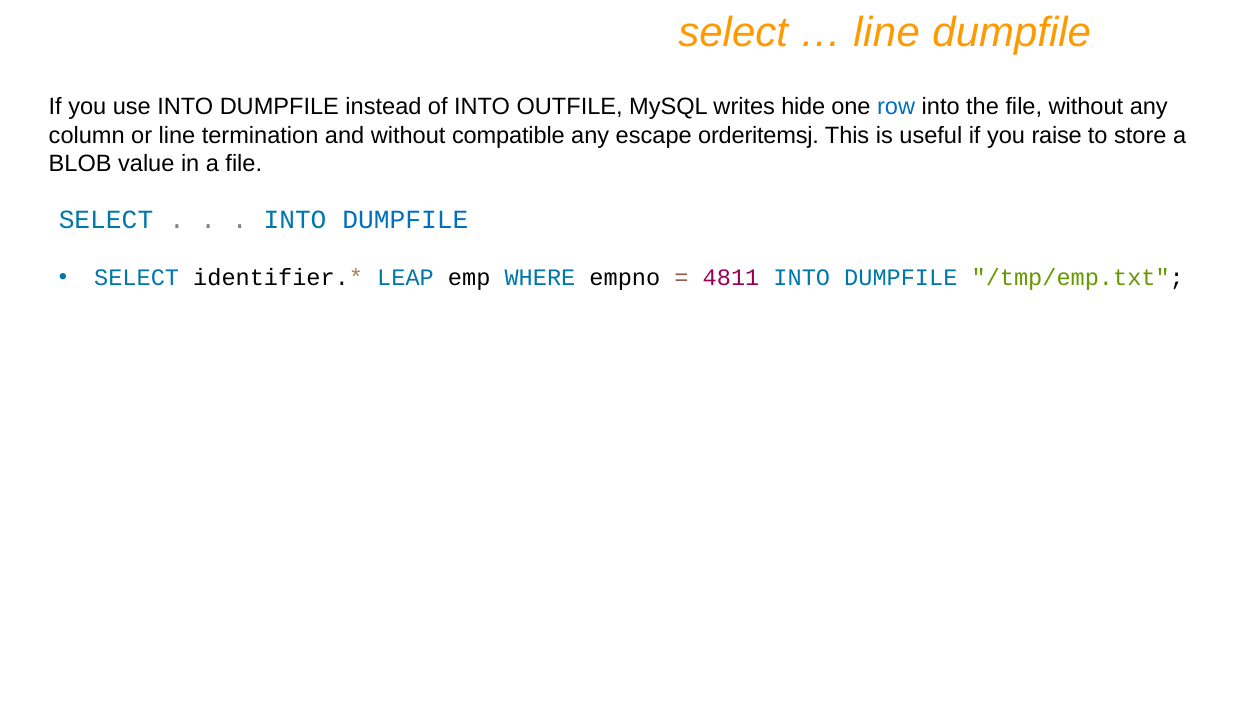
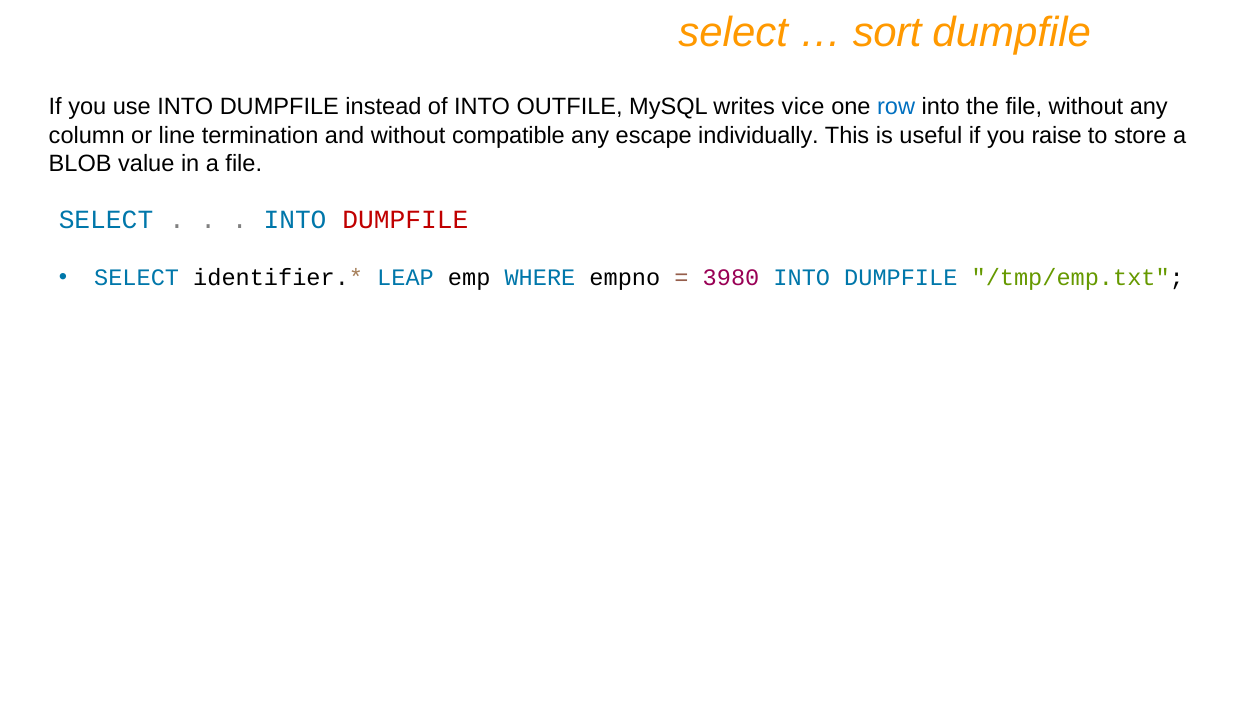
line: line -> sort (887, 33)
hide: hide -> vice (803, 107)
orderitemsj: orderitemsj -> individually (758, 135)
DUMPFILE colour: blue -> red (405, 220)
4811: 4811 -> 3980 (731, 278)
